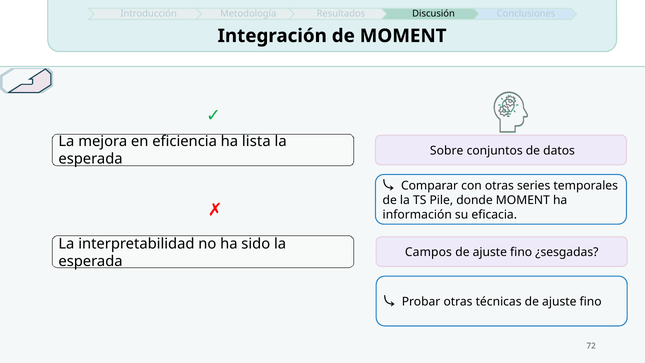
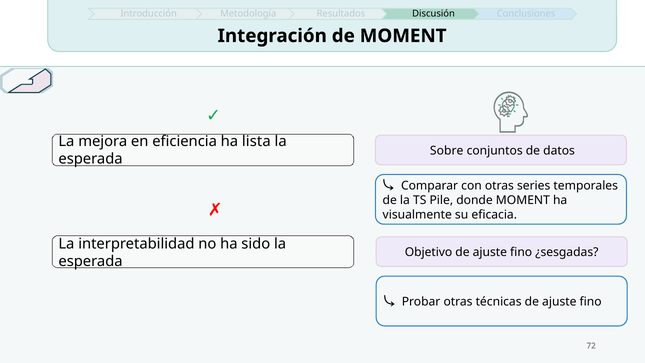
información: información -> visualmente (417, 215)
Campos: Campos -> Objetivo (429, 252)
